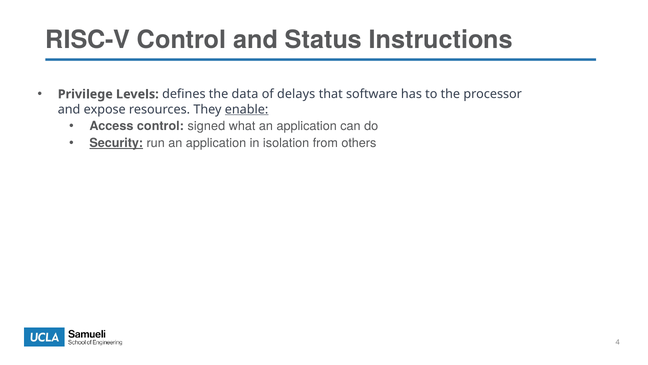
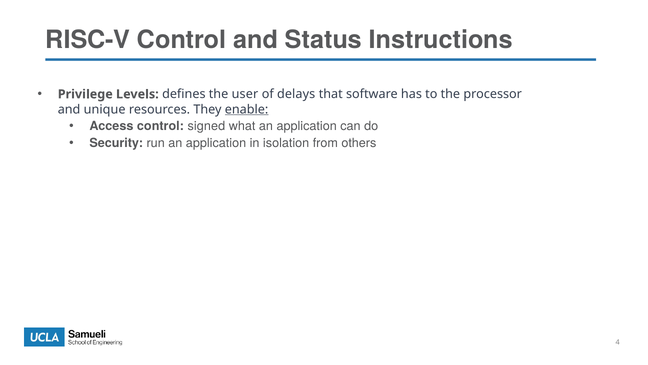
data: data -> user (245, 94)
expose: expose -> unique (105, 109)
Security underline: present -> none (116, 143)
